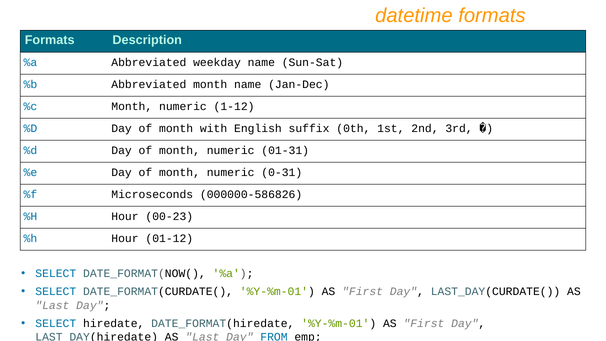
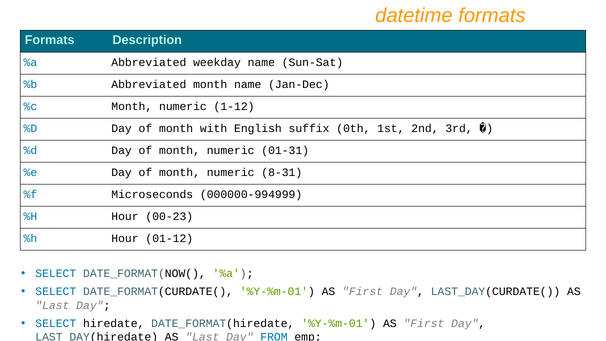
0-31: 0-31 -> 8-31 (282, 173)
000000-586826: 000000-586826 -> 000000-994999 (251, 194)
